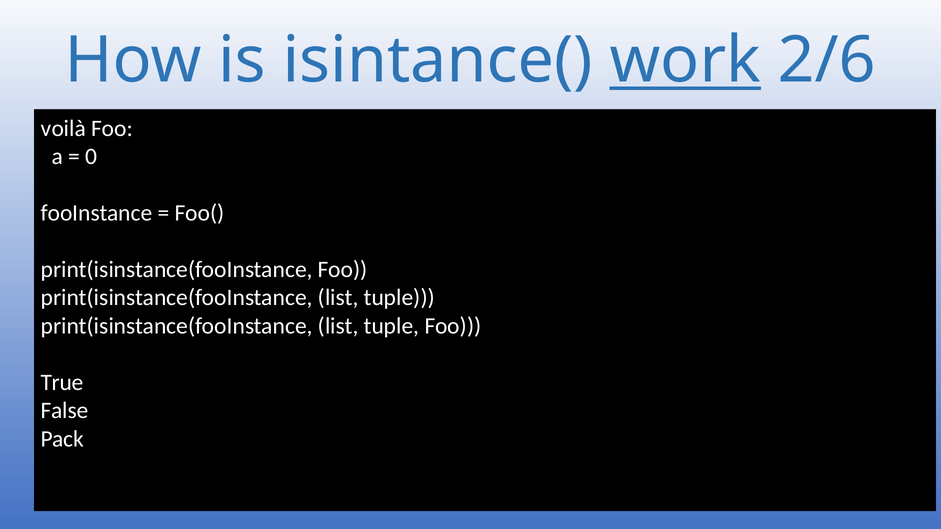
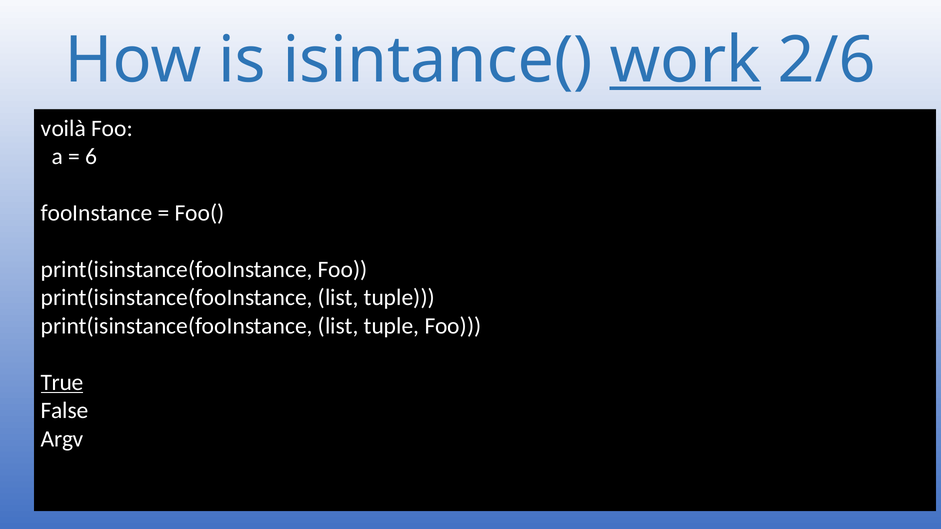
0: 0 -> 6 (91, 157)
True underline: none -> present (62, 383)
Pack: Pack -> Argv (62, 439)
